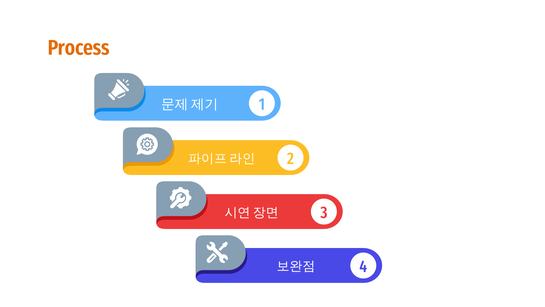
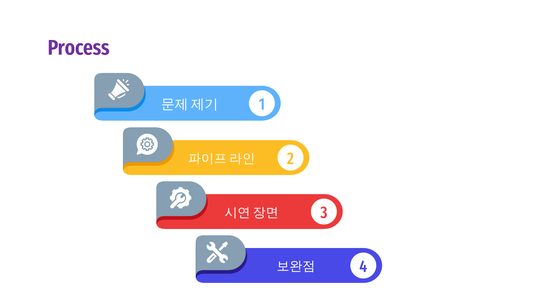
Process colour: orange -> purple (79, 48)
